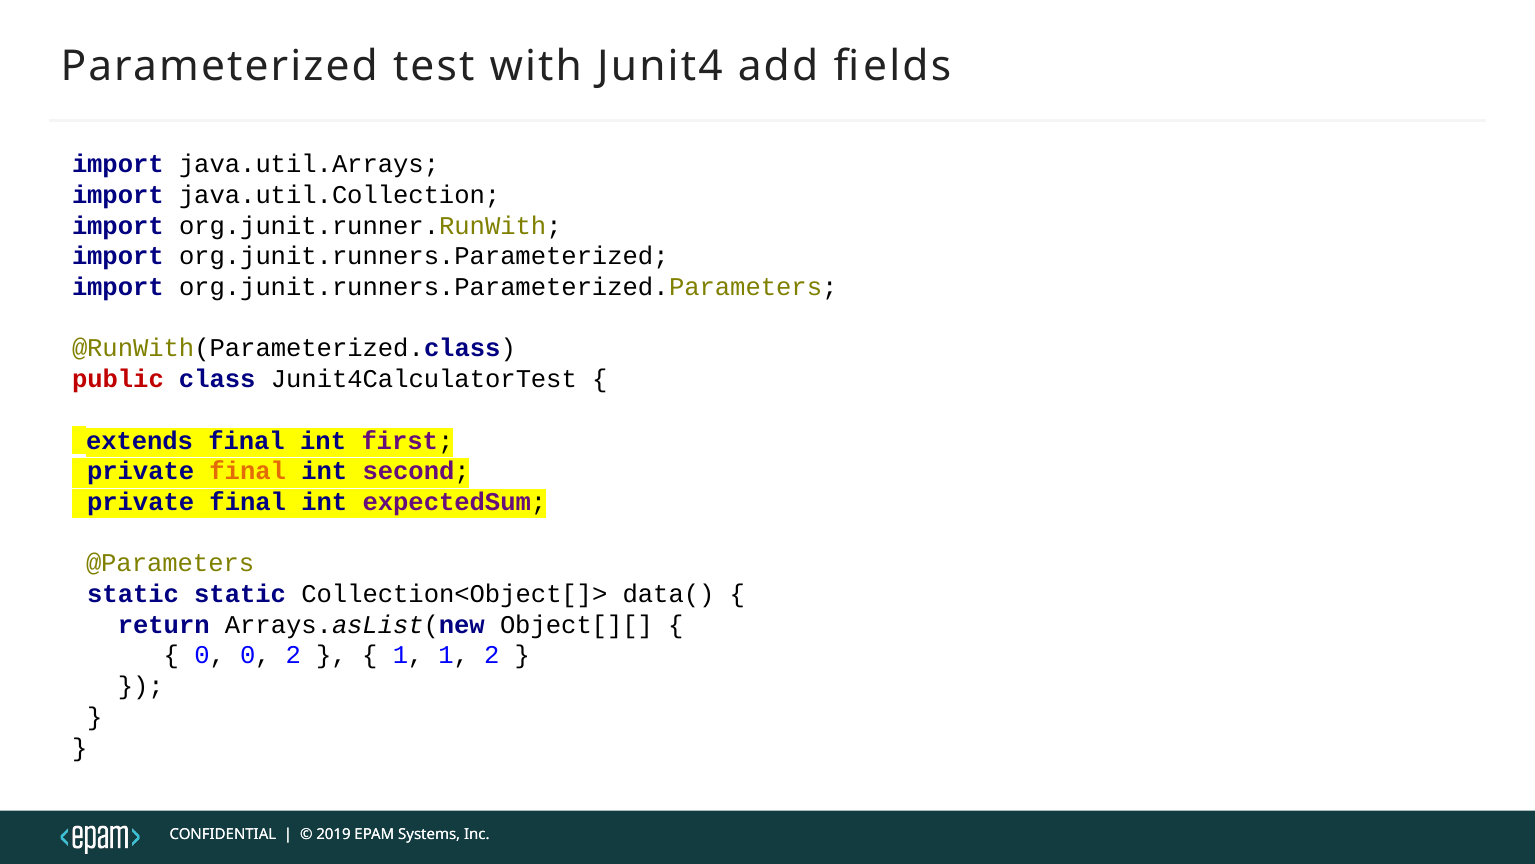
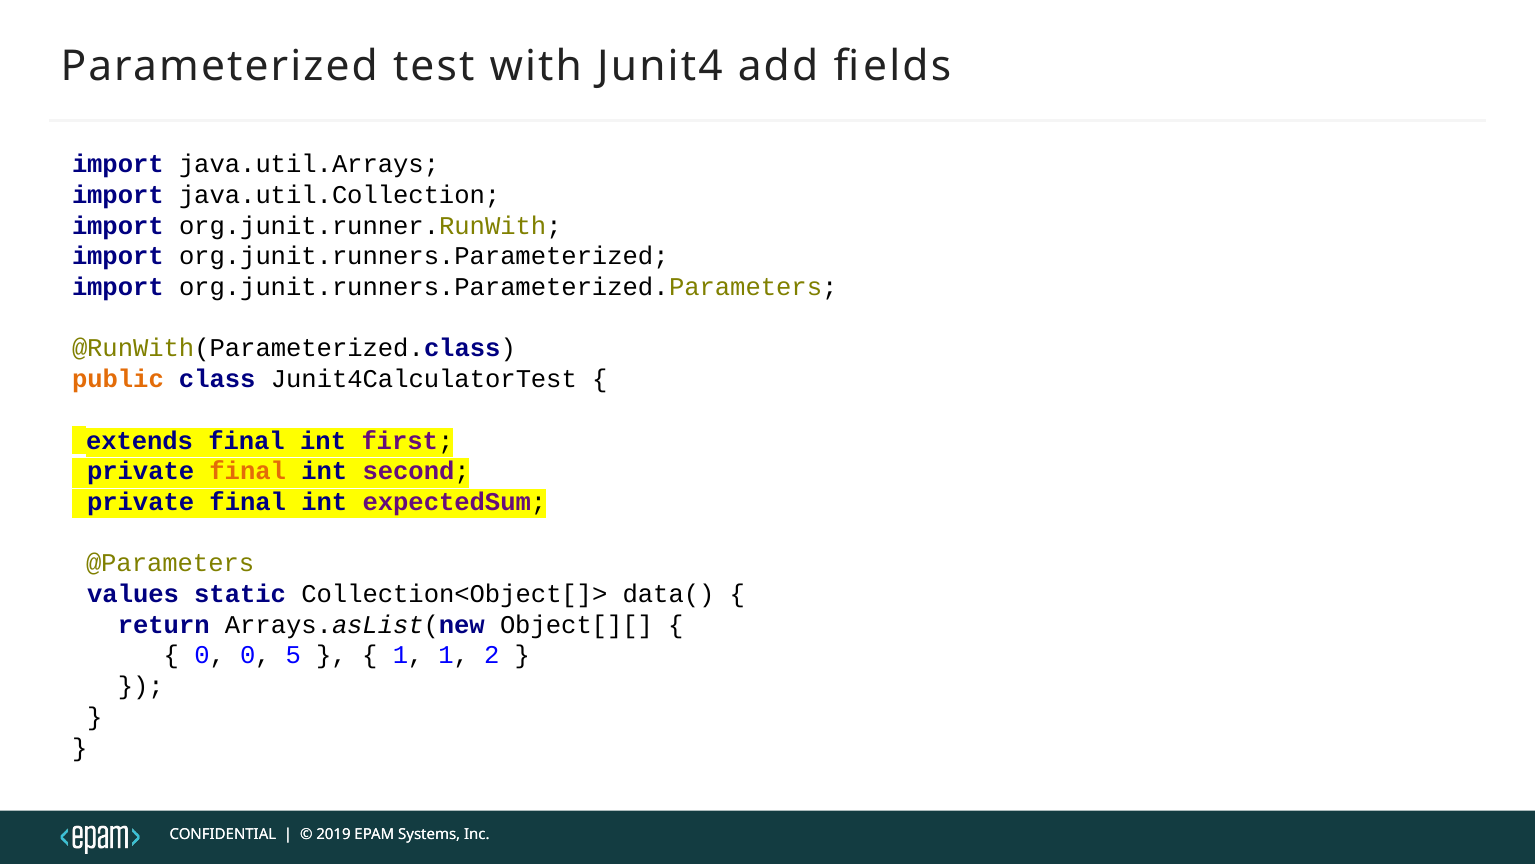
public colour: red -> orange (118, 379)
static: static -> values (133, 594)
0 2: 2 -> 5 (293, 655)
